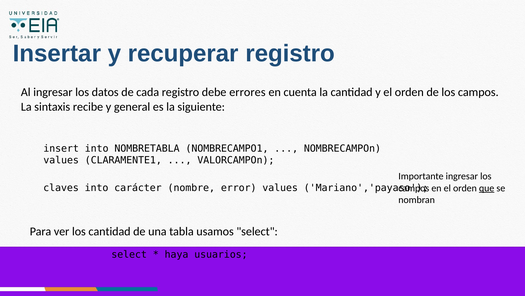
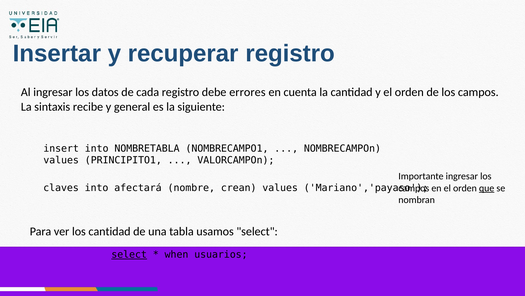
CLARAMENTE1: CLARAMENTE1 -> PRINCIPITO1 (123, 160)
carácter: carácter -> afectará (138, 187)
error: error -> crean (239, 187)
select underline: none -> present (129, 254)
haya: haya -> when (177, 254)
